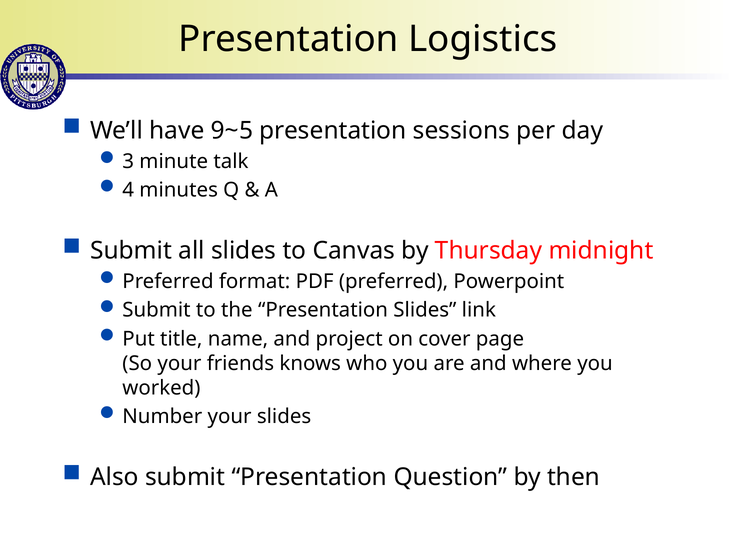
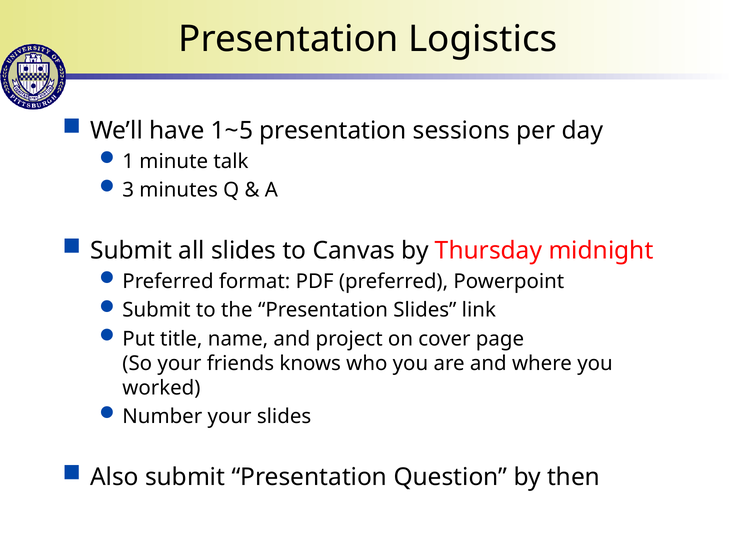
9~5: 9~5 -> 1~5 (232, 131)
3: 3 -> 1 (128, 161)
4: 4 -> 3 (128, 190)
